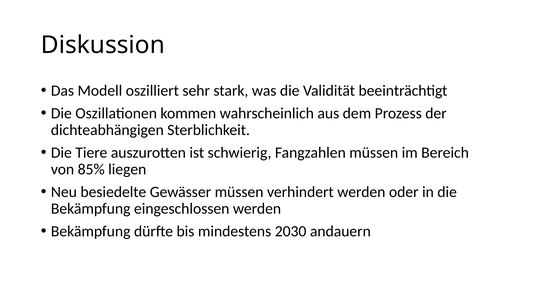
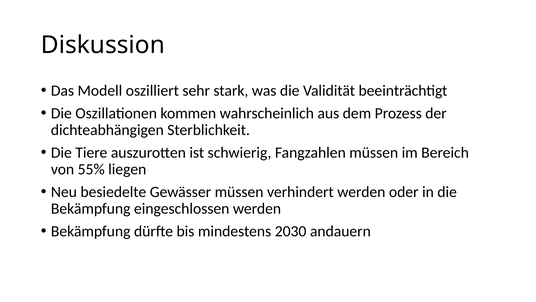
85%: 85% -> 55% (91, 169)
